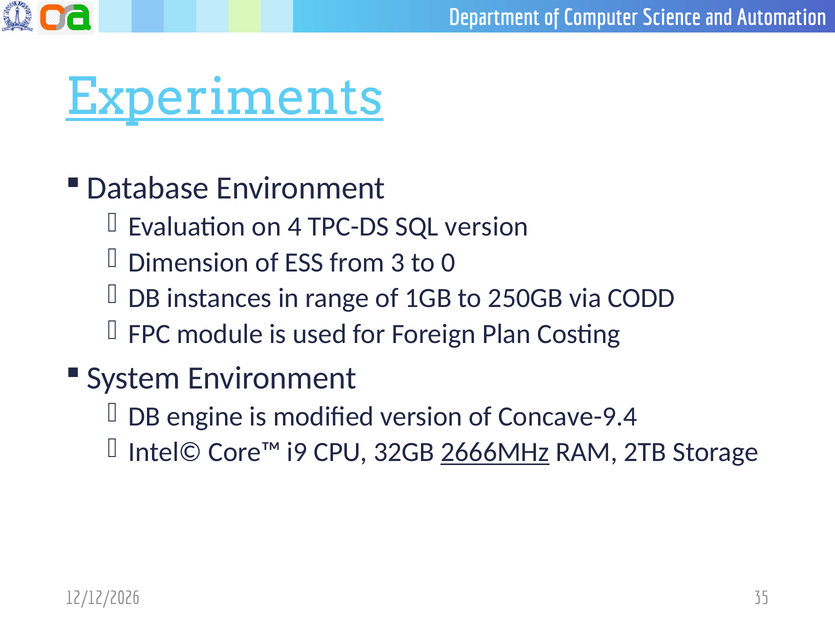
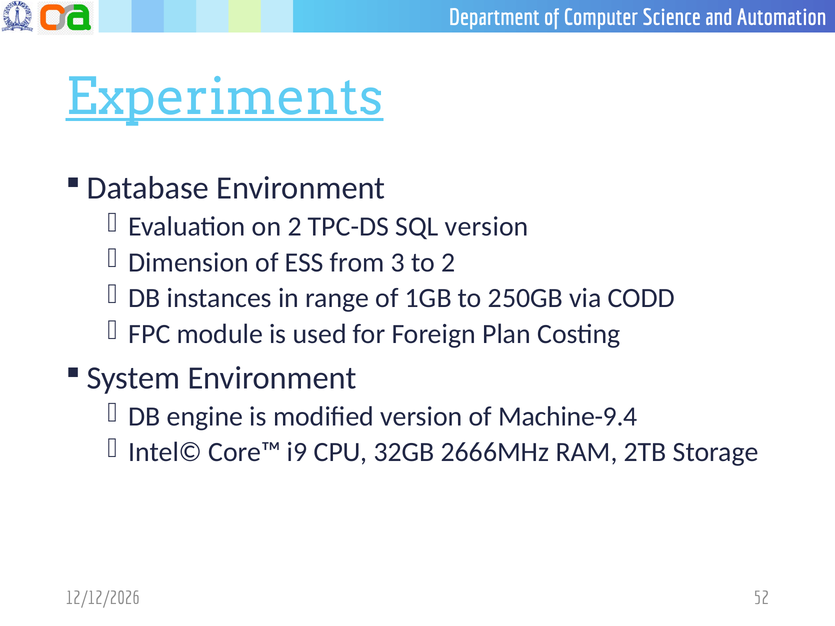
on 4: 4 -> 2 (295, 227)
to 0: 0 -> 2 (448, 262)
Concave-9.4: Concave-9.4 -> Machine-9.4 (568, 417)
2666MHz underline: present -> none (495, 452)
35: 35 -> 52 (762, 598)
